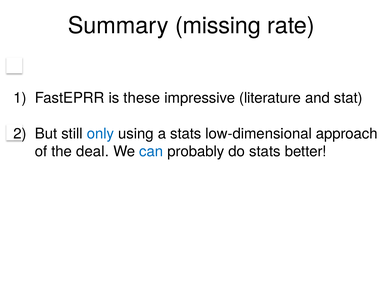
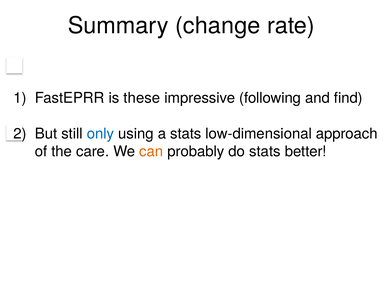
missing: missing -> change (218, 26)
literature: literature -> following (270, 98)
stat: stat -> find (348, 98)
deal: deal -> care (93, 152)
can colour: blue -> orange (151, 152)
